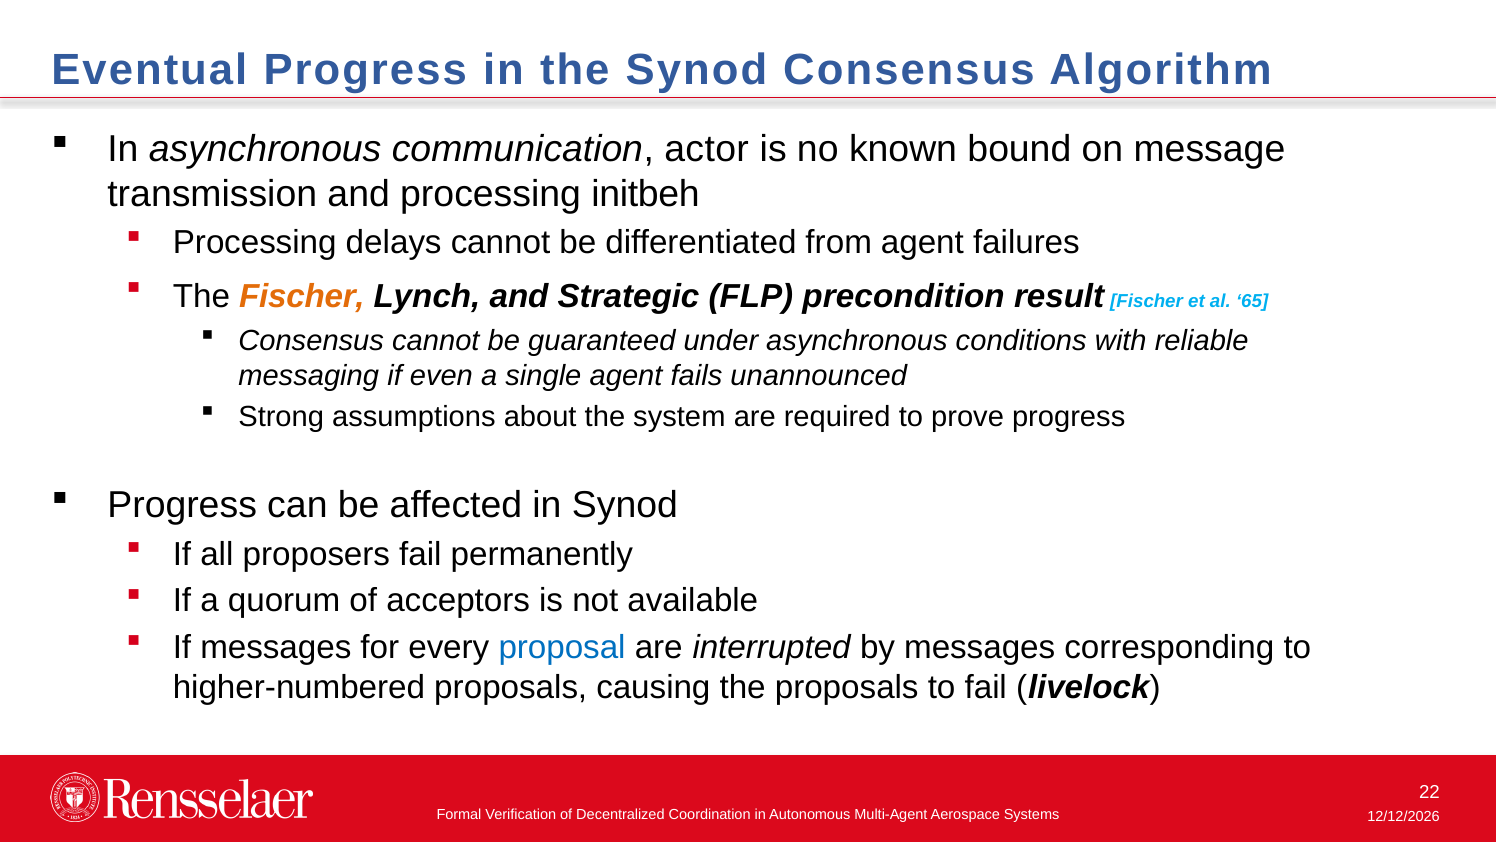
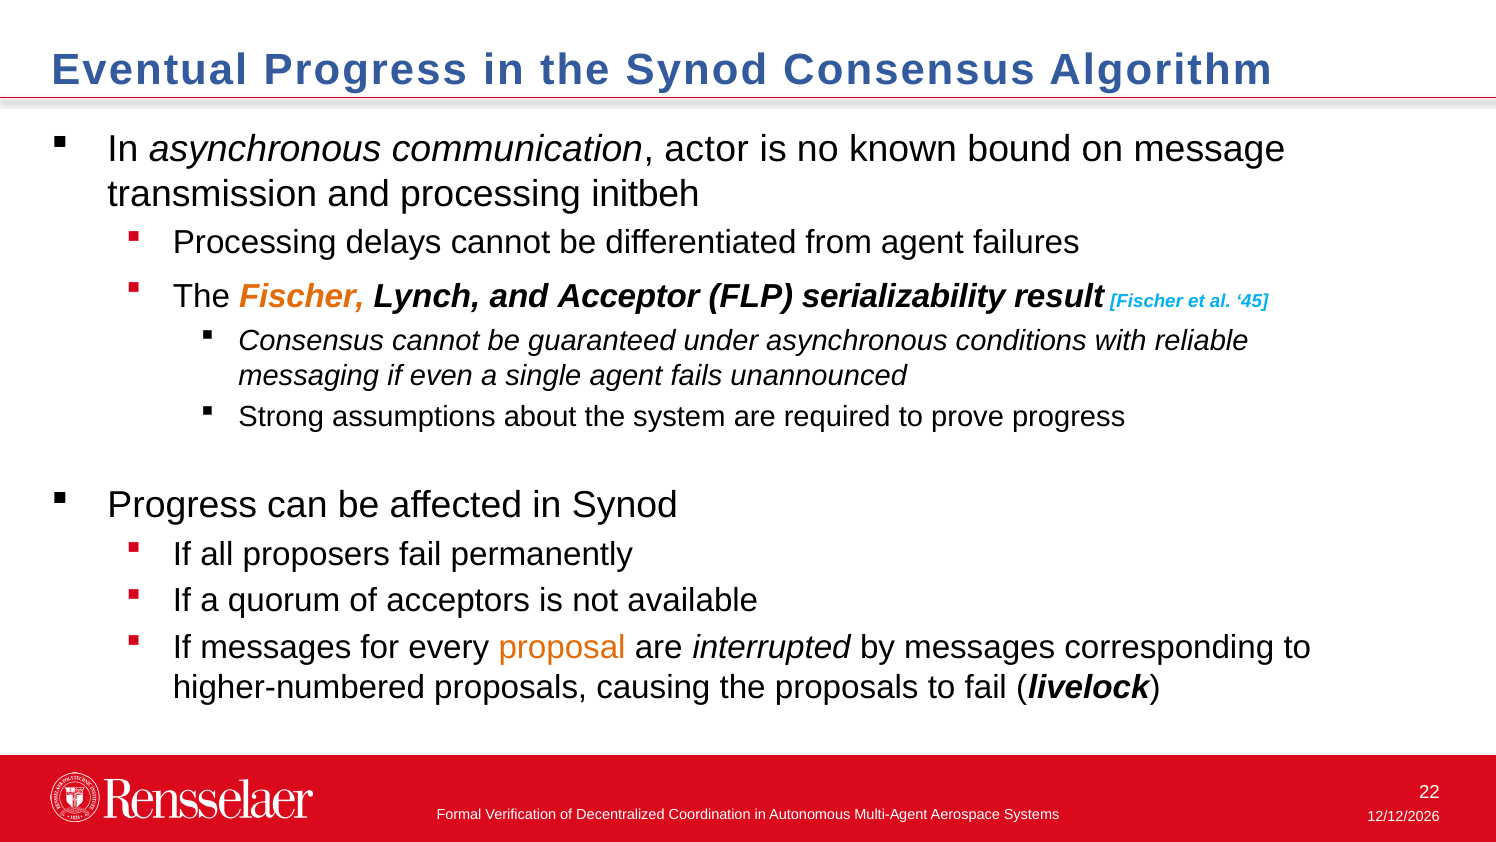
Strategic: Strategic -> Acceptor (629, 297)
precondition: precondition -> serializability (904, 297)
65: 65 -> 45 (1252, 301)
proposal colour: blue -> orange (562, 647)
